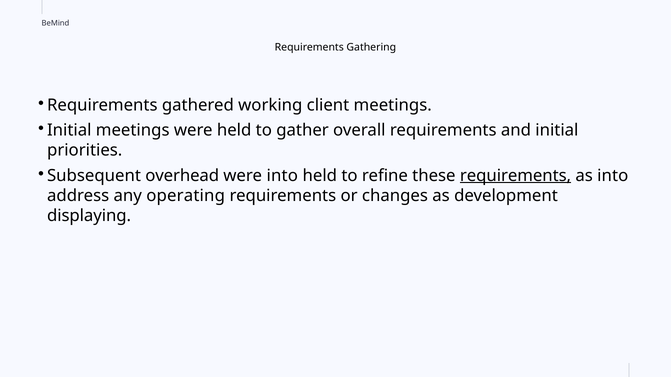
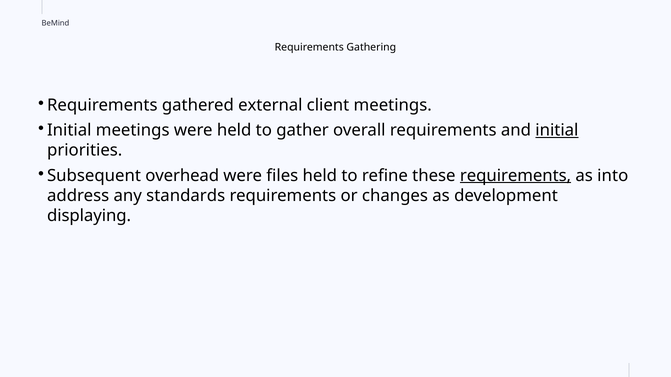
working: working -> external (270, 105)
initial underline: none -> present (557, 131)
were into: into -> files (282, 176)
operating: operating -> standards (186, 196)
